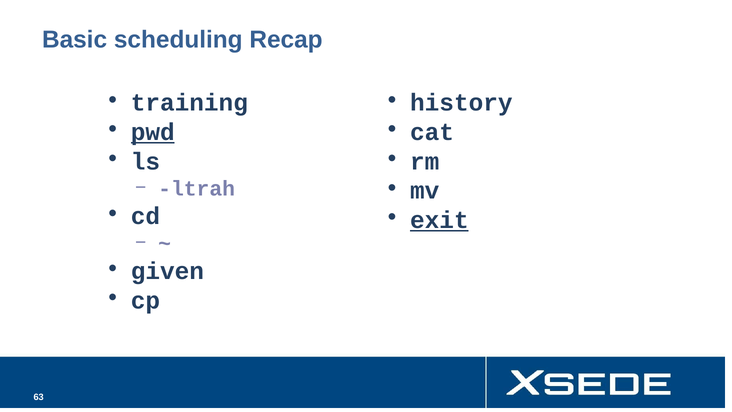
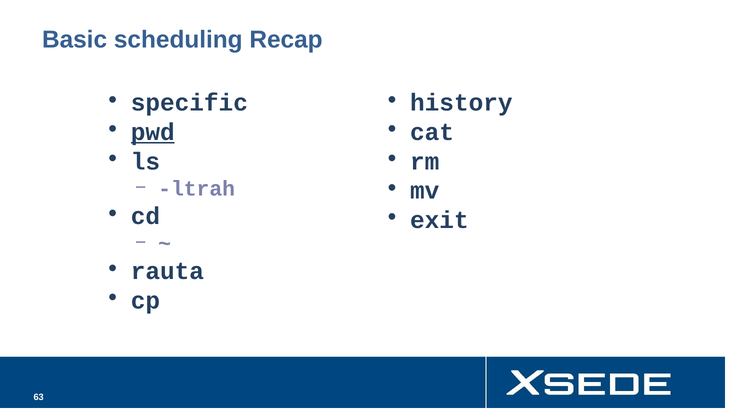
training: training -> specific (189, 103)
exit underline: present -> none (439, 220)
given: given -> rauta (167, 271)
